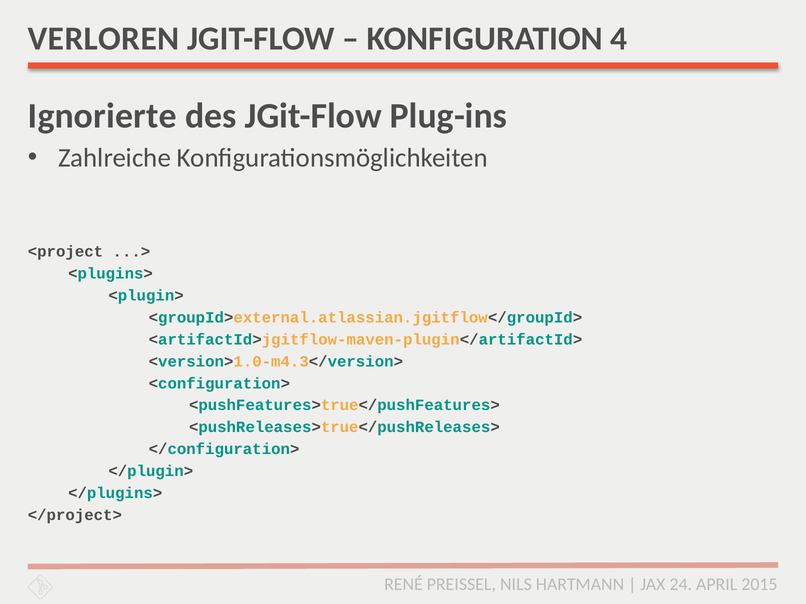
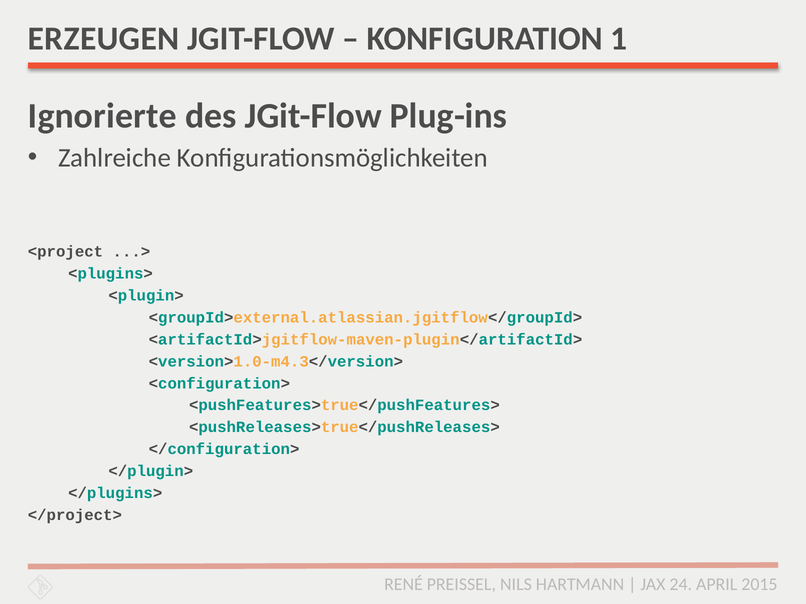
VERLOREN: VERLOREN -> ERZEUGEN (104, 39)
4: 4 -> 1 (619, 39)
